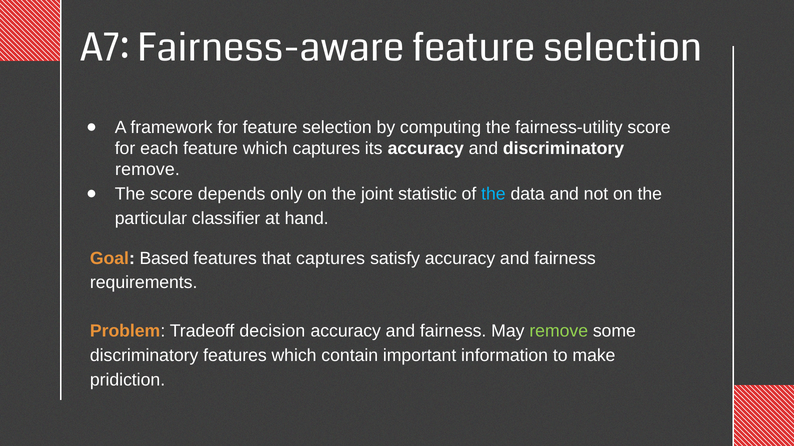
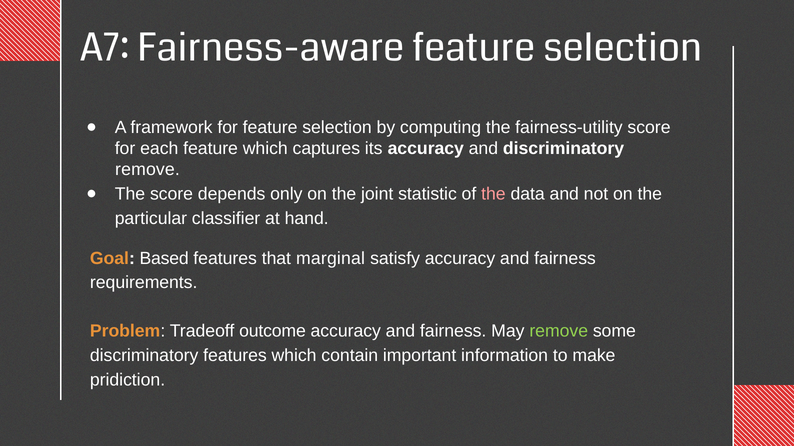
the colour: light blue -> pink (493, 194)
that captures: captures -> marginal (331, 259)
decision: decision -> outcome (272, 332)
